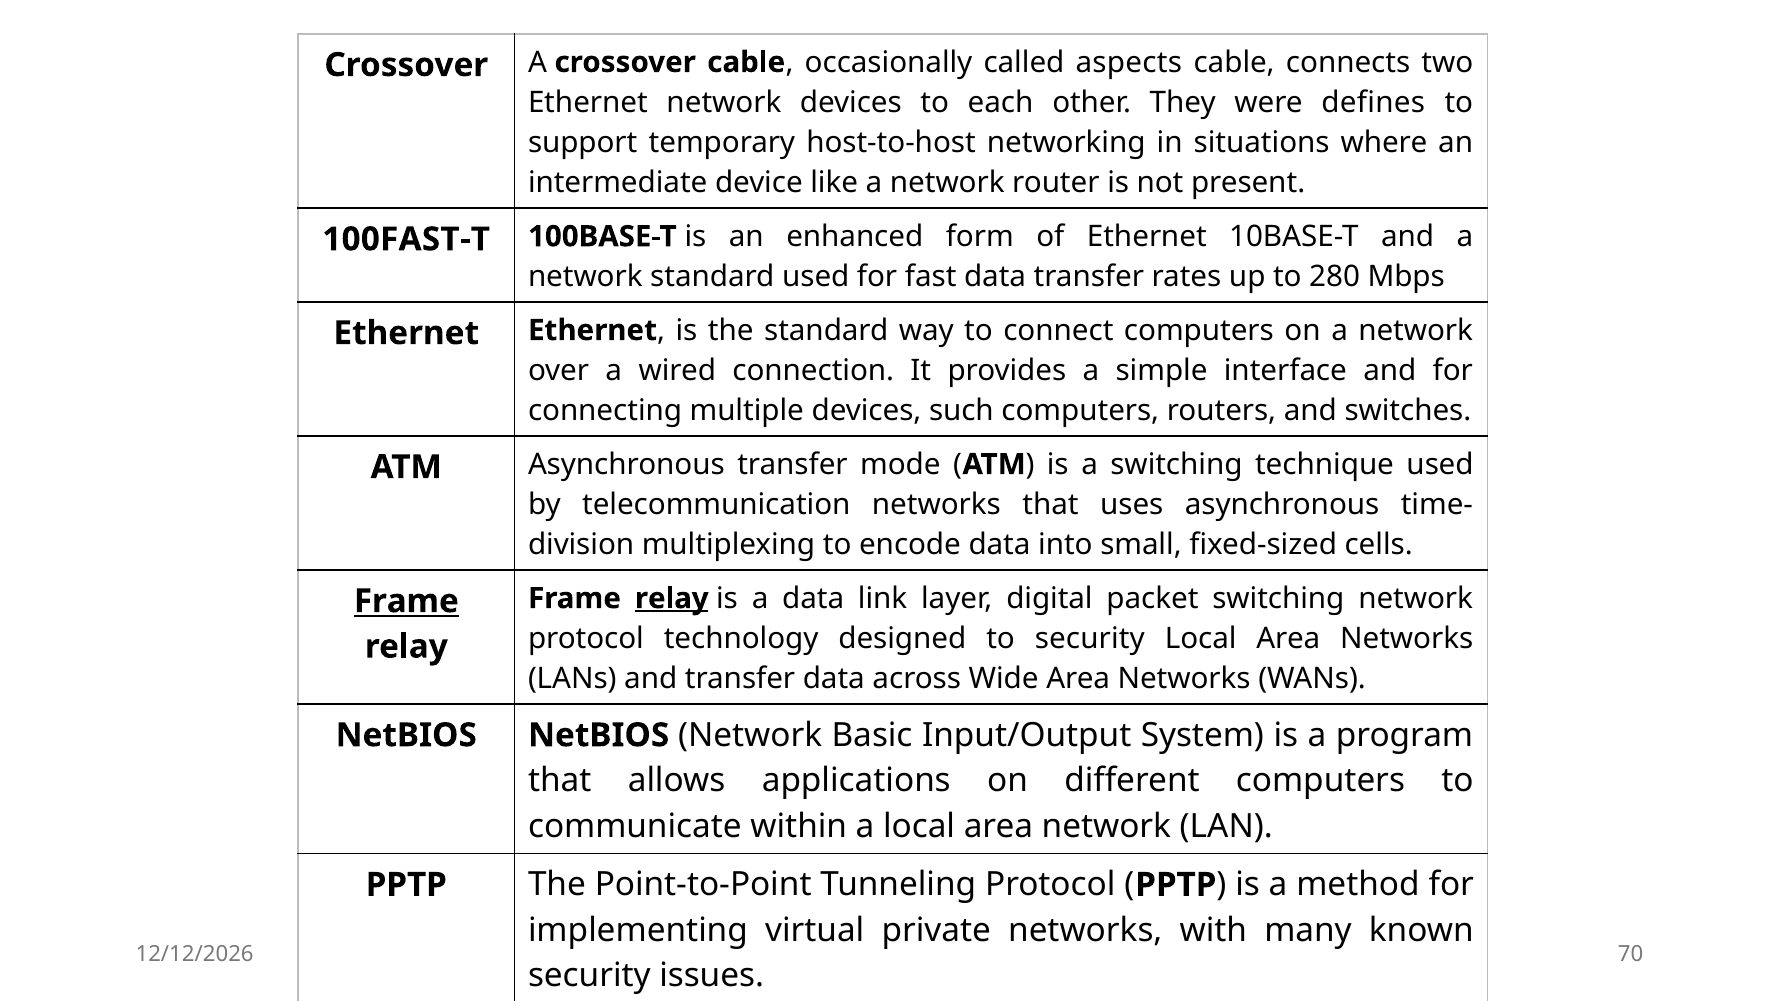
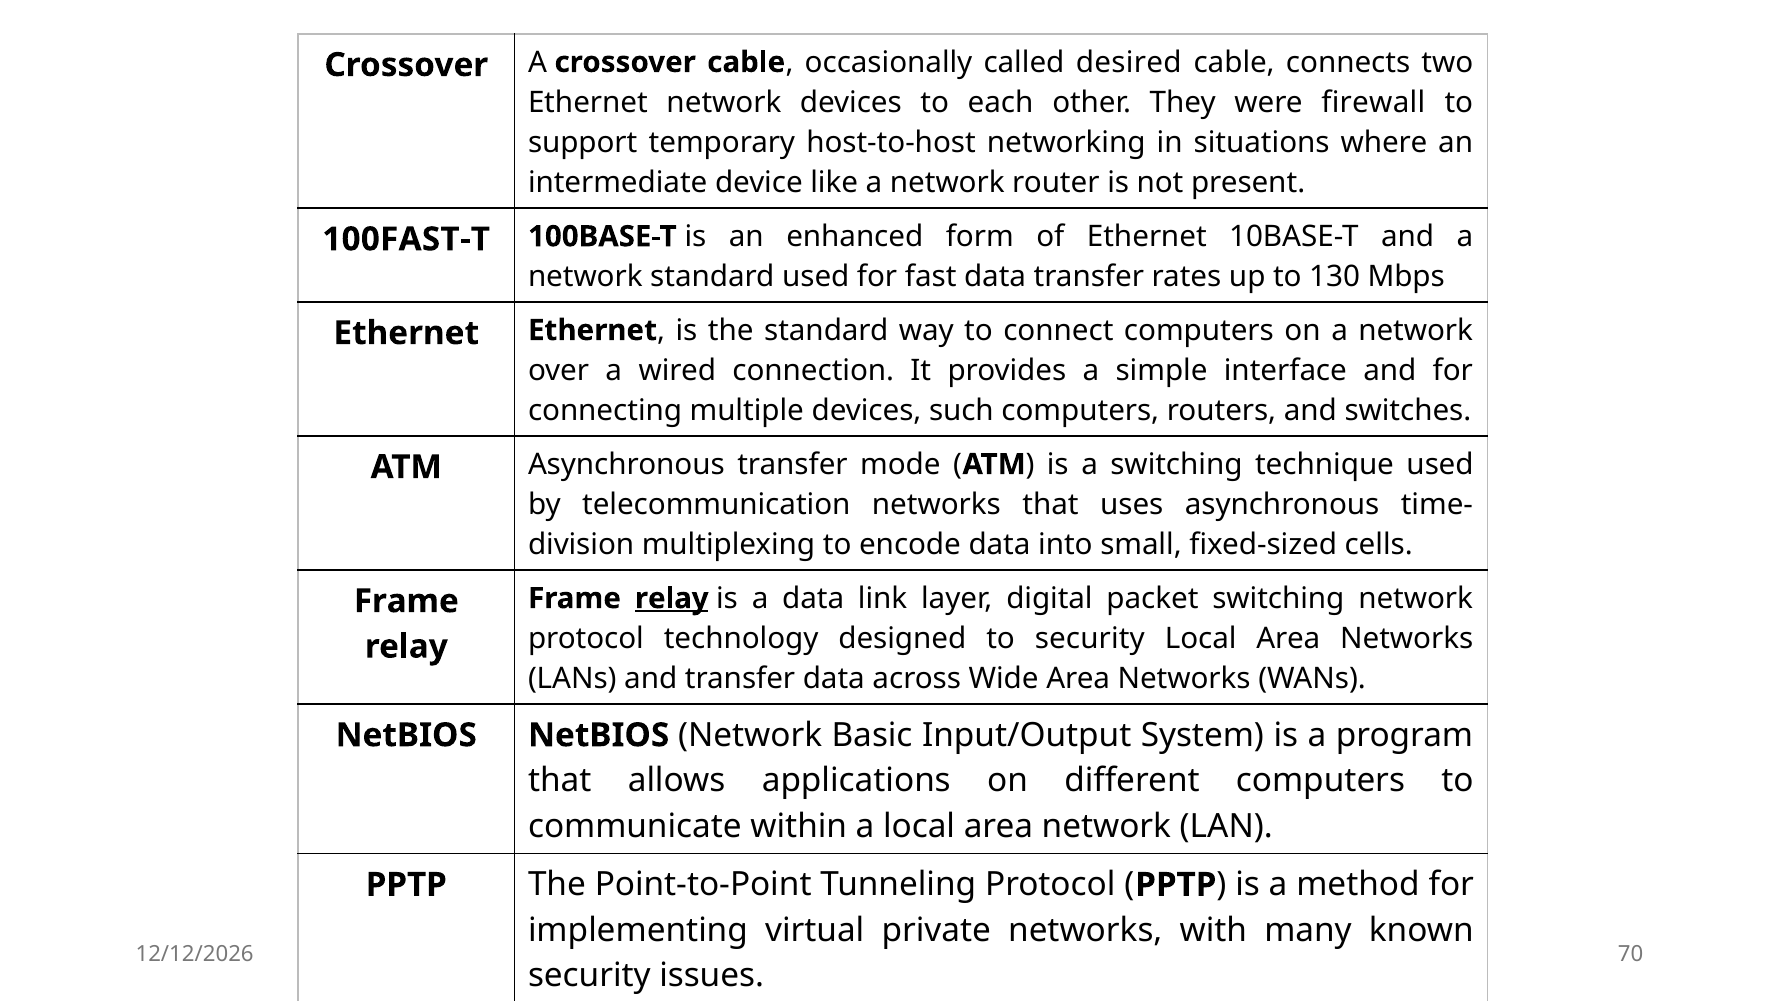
aspects: aspects -> desired (1129, 62)
defines: defines -> firewall (1373, 102)
280: 280 -> 130 (1335, 277)
Frame underline: present -> none (406, 601)
